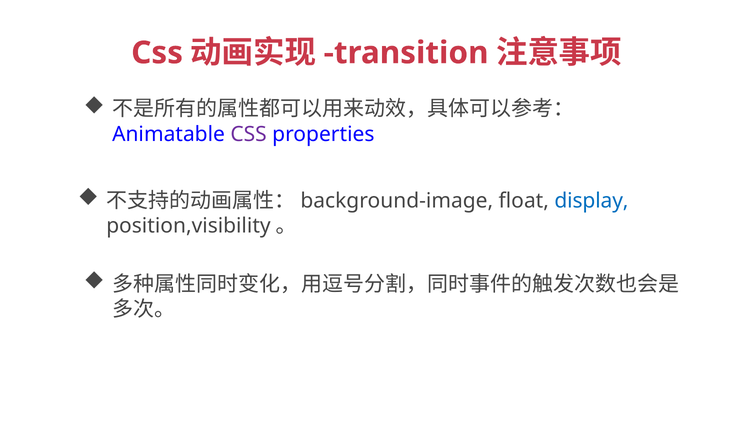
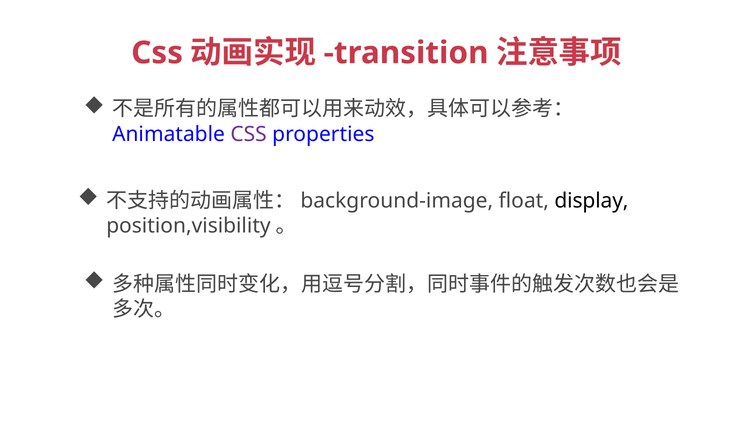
display colour: blue -> black (591, 201)
